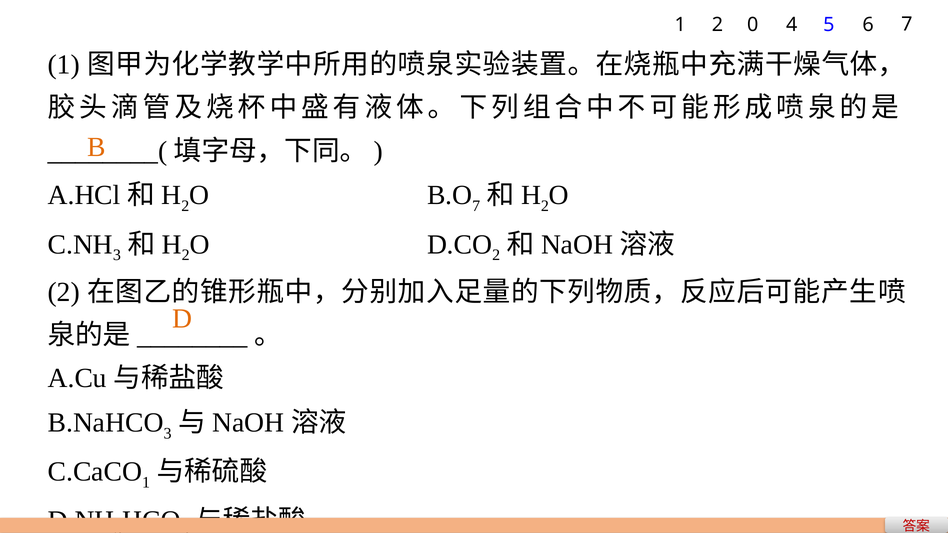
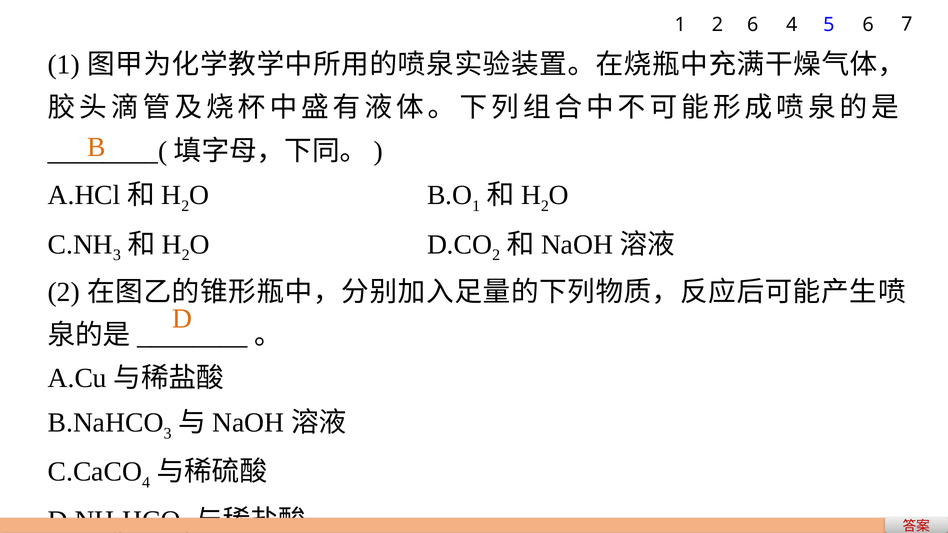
2 0: 0 -> 6 (753, 25)
7: 7 -> 1 (476, 206)
1: 1 -> 4 (146, 483)
